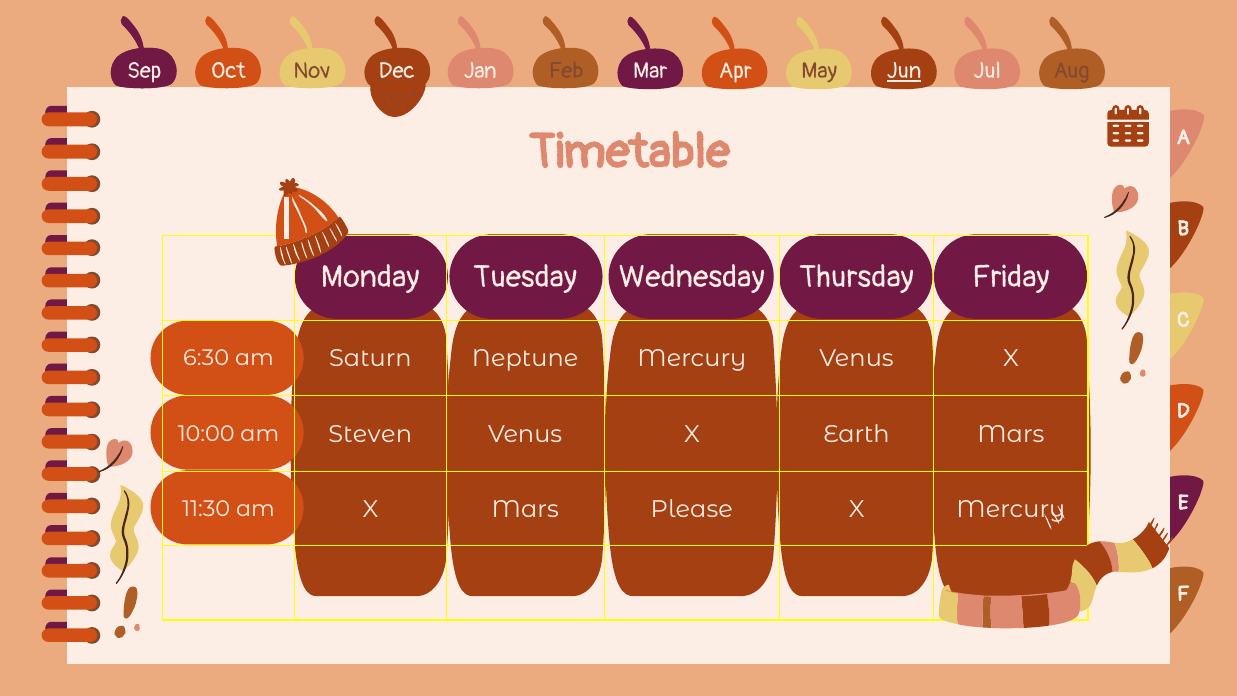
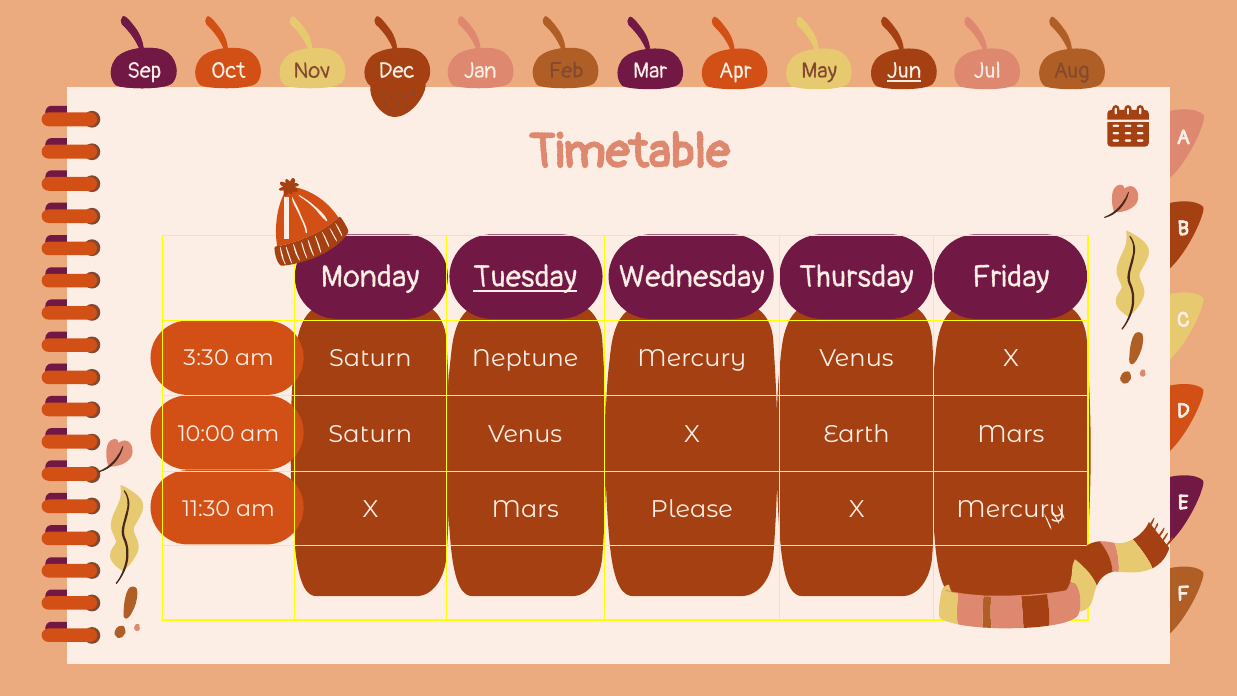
Tuesday underline: none -> present (525, 277)
6:30: 6:30 -> 3:30 (206, 358)
10:00 am Steven: Steven -> Saturn (370, 434)
